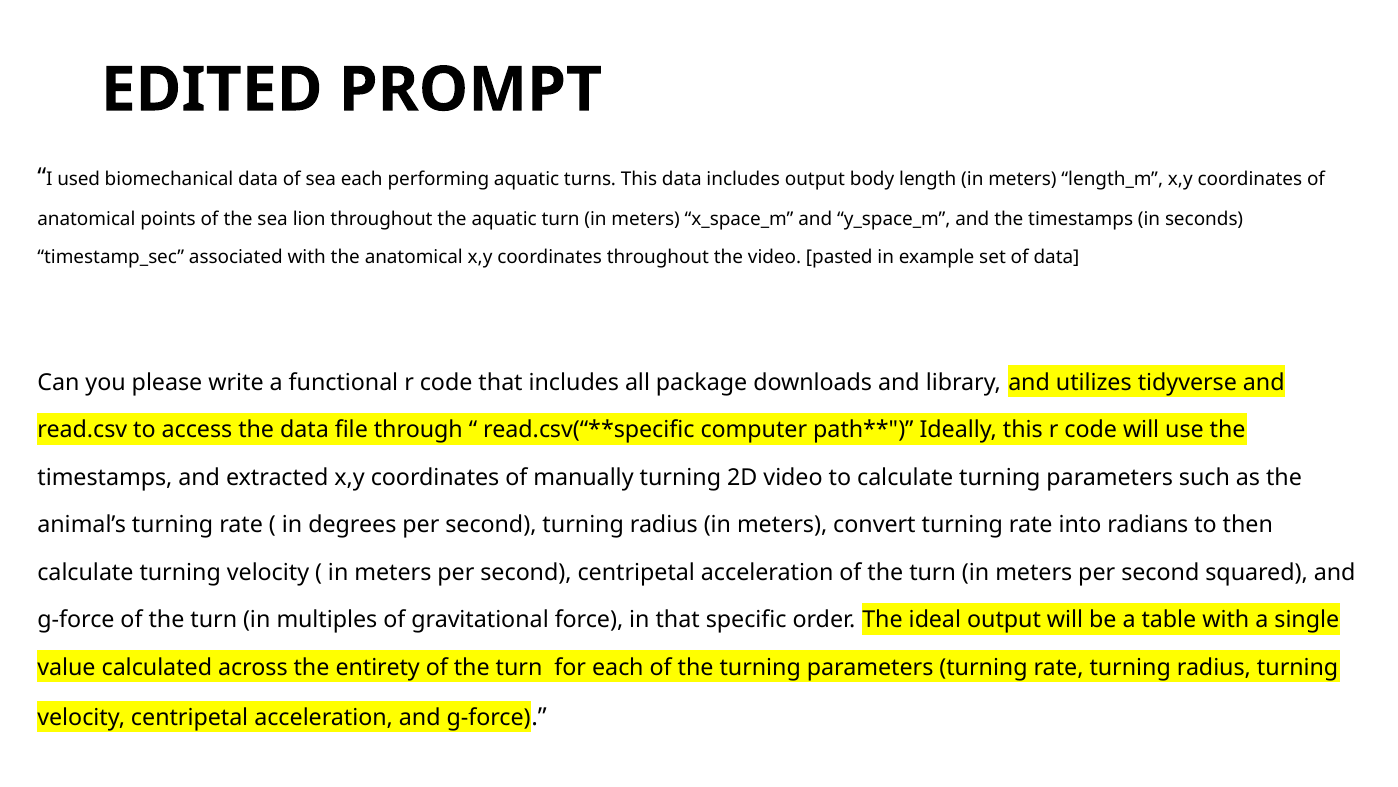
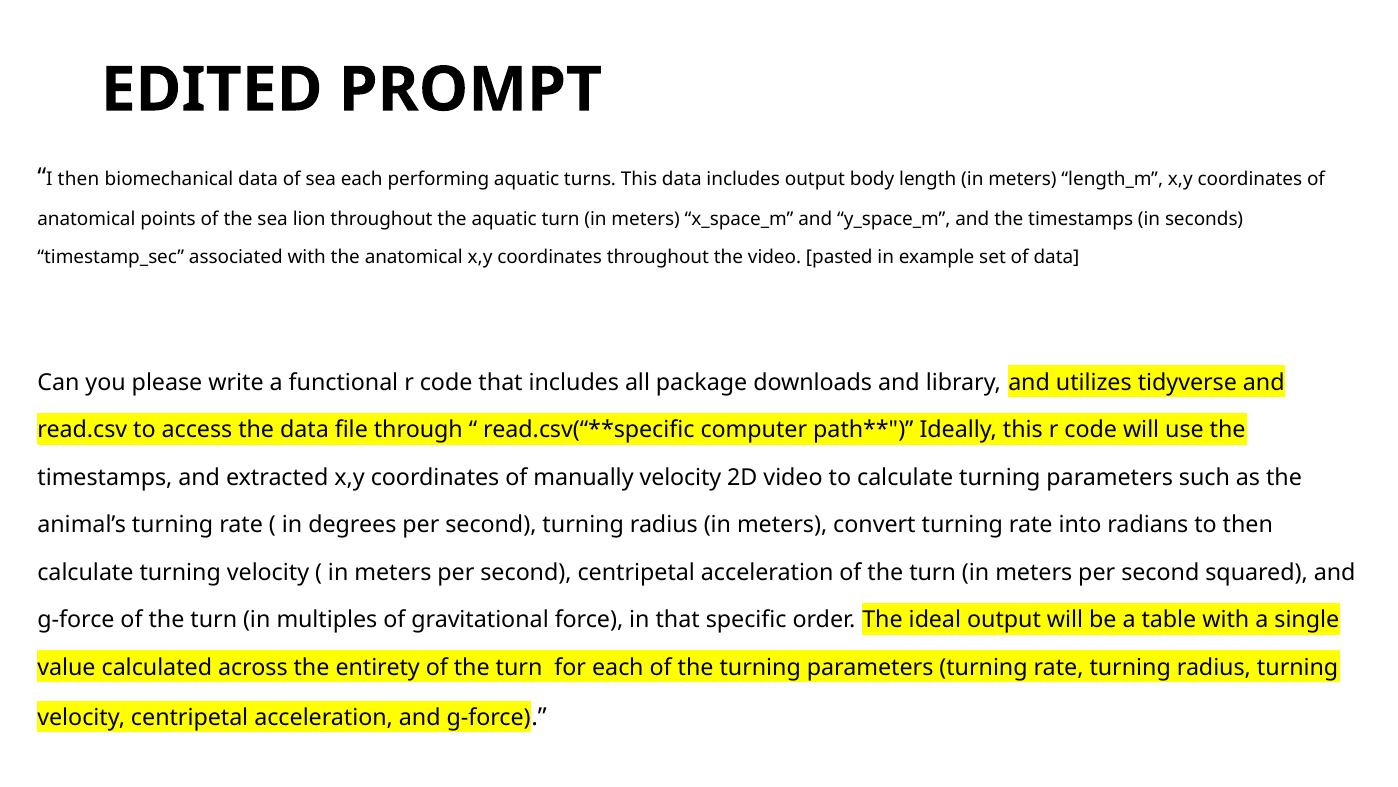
I used: used -> then (79, 179)
manually turning: turning -> velocity (680, 477)
